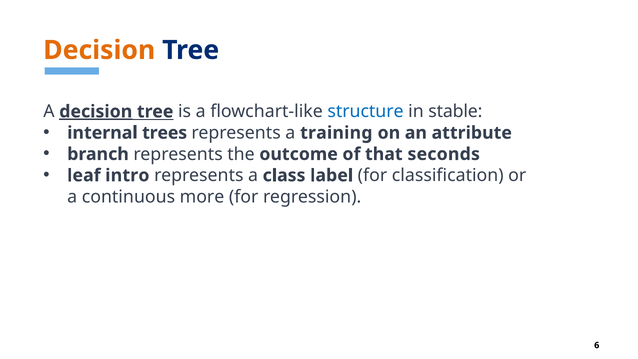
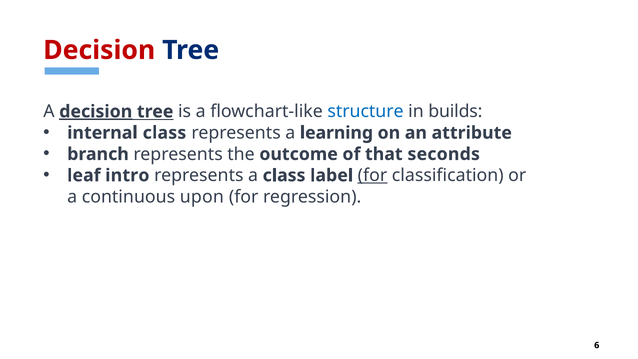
Decision colour: orange -> red (99, 50)
stable: stable -> builds (455, 112)
internal trees: trees -> class (164, 133)
training: training -> learning (336, 133)
for underline: none -> present (372, 175)
more: more -> upon (202, 197)
